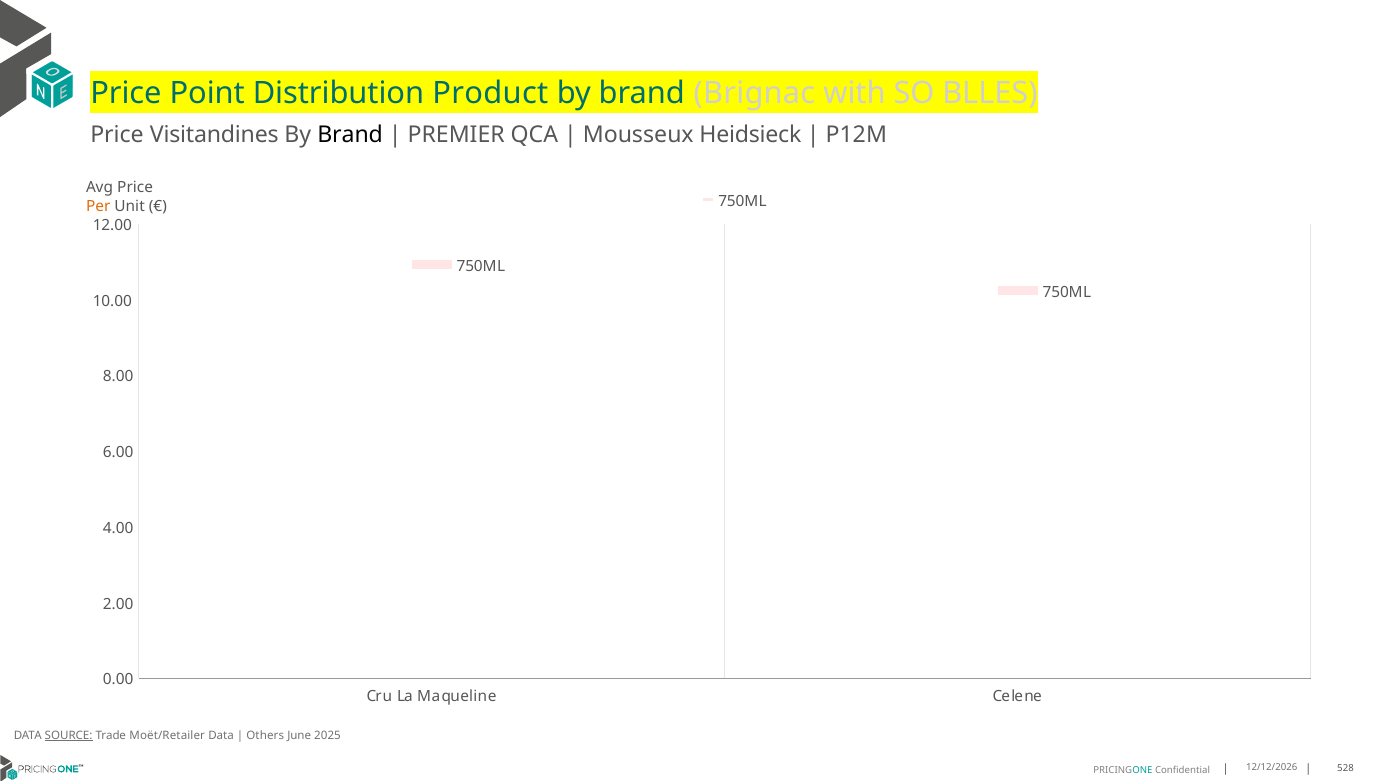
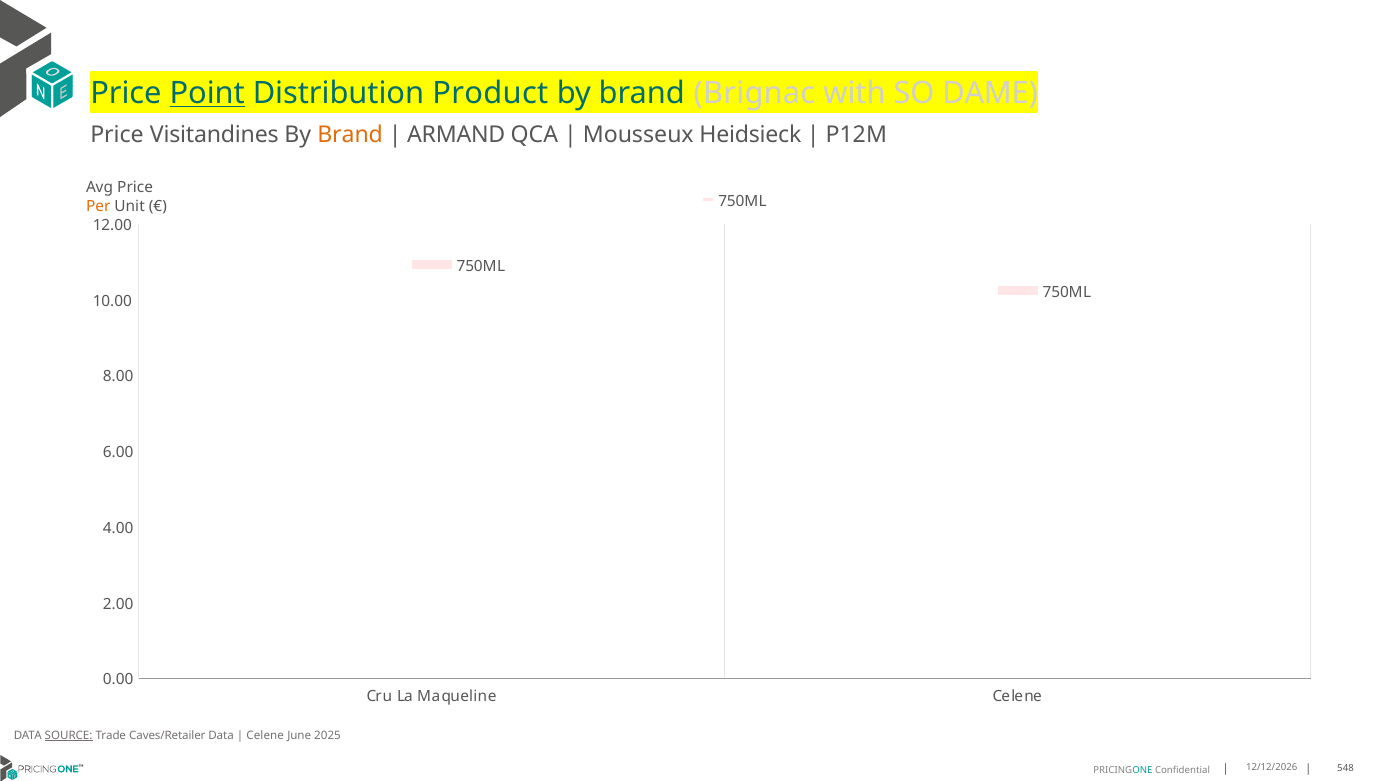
Point underline: none -> present (207, 93)
BLLES: BLLES -> DAME (990, 93)
Brand colour: black -> orange (350, 135)
PREMIER: PREMIER -> ARMAND (456, 135)
Moët/Retailer: Moët/Retailer -> Caves/Retailer (167, 735)
Others: Others -> Celene (265, 735)
528: 528 -> 548 (1346, 768)
